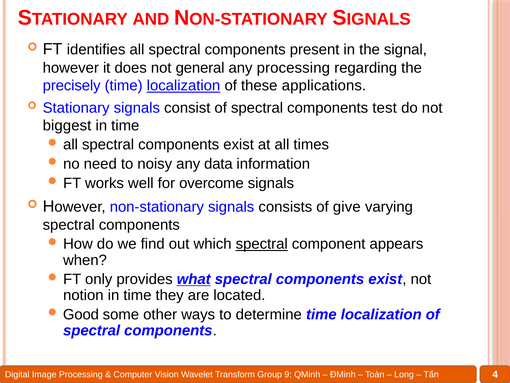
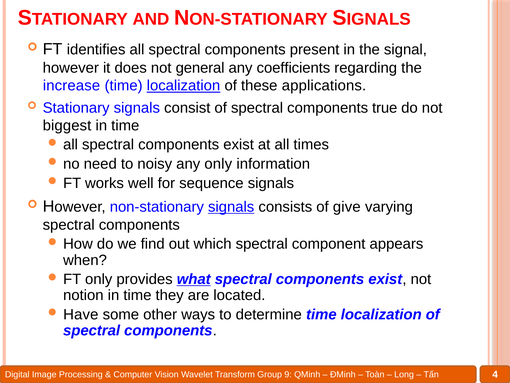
any processing: processing -> coefficients (293, 68)
precisely: precisely -> increase (72, 86)
test: test -> true (385, 108)
any data: data -> only (218, 164)
overcome: overcome -> sequence (211, 183)
signals underline: none -> present (231, 207)
spectral underline: present -> none (262, 244)
Good: Good -> Have (81, 314)
